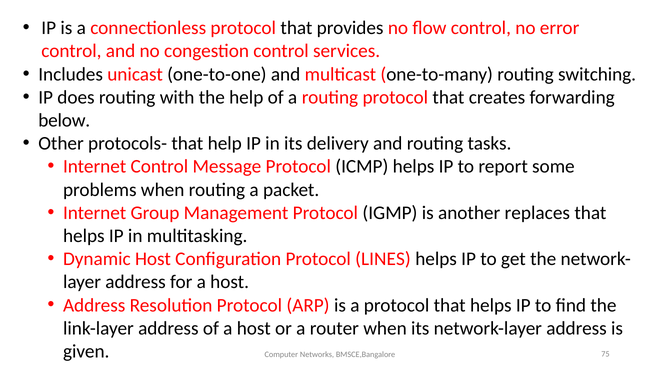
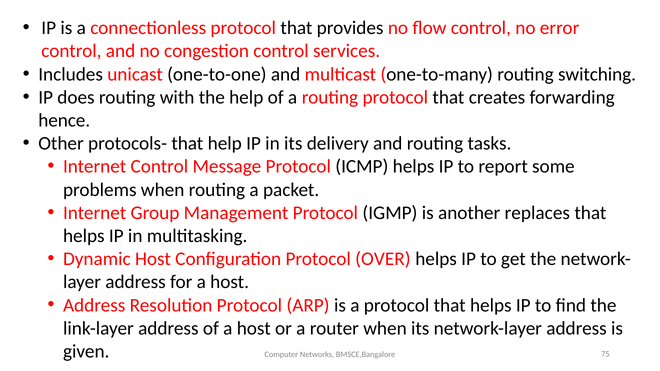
below: below -> hence (64, 120)
LINES: LINES -> OVER (383, 259)
